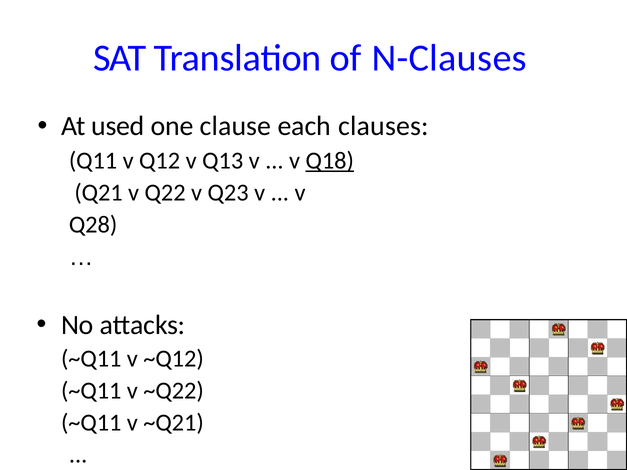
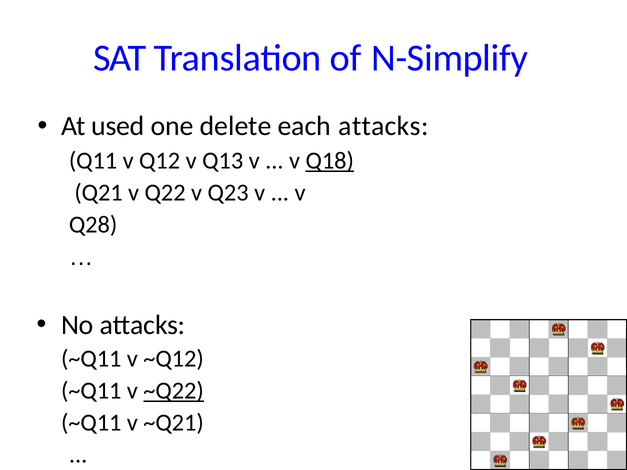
N-Clauses: N-Clauses -> N-Simplify (450, 58)
clause: clause -> delete (236, 126)
each clauses: clauses -> attacks (383, 126)
~Q22 underline: none -> present (174, 391)
